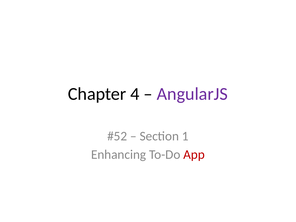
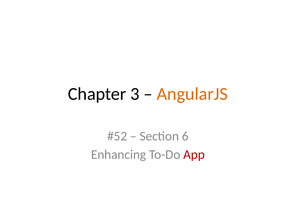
4: 4 -> 3 (135, 94)
AngularJS colour: purple -> orange (192, 94)
1: 1 -> 6 (185, 136)
